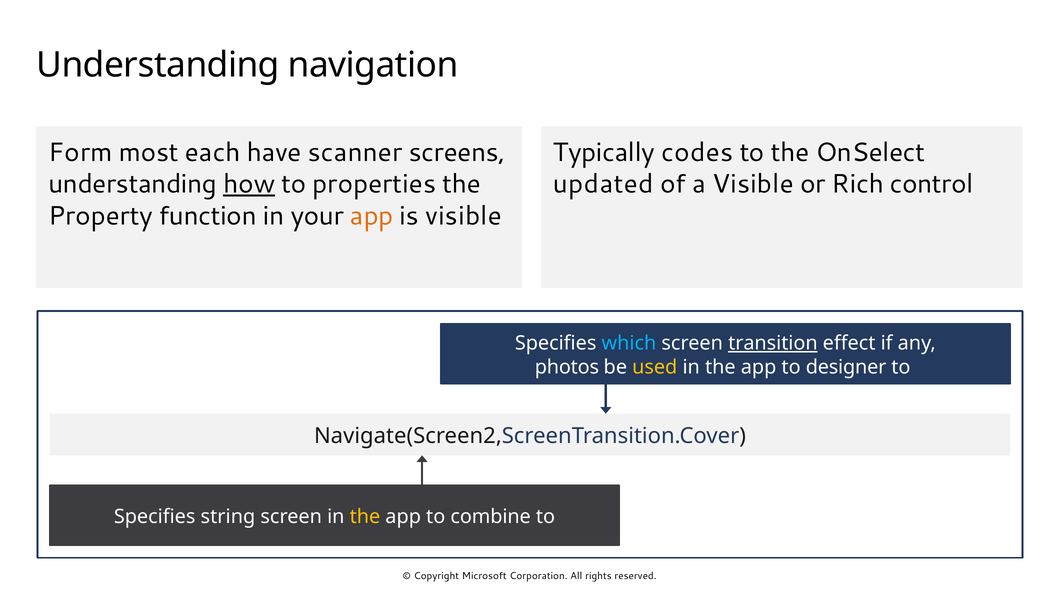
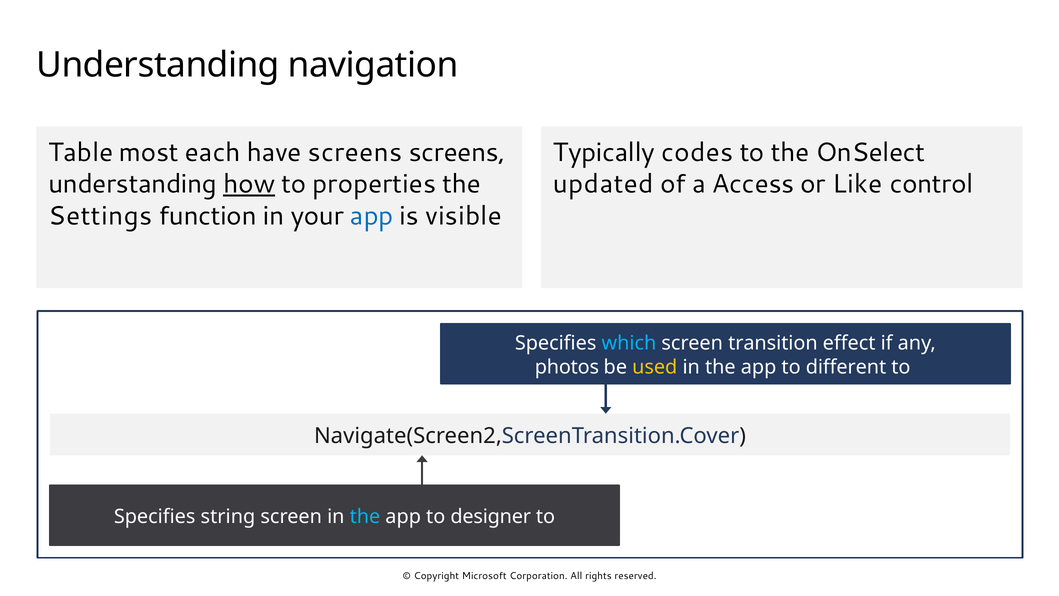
Form: Form -> Table (81, 152)
have scanner: scanner -> screens (355, 152)
a Visible: Visible -> Access (753, 184)
Rich: Rich -> Like (857, 184)
Property: Property -> Settings (100, 216)
app colour: orange -> blue (372, 216)
transition underline: present -> none (773, 343)
designer: designer -> different (846, 367)
the colour: yellow -> light blue (365, 516)
combine: combine -> designer (491, 516)
